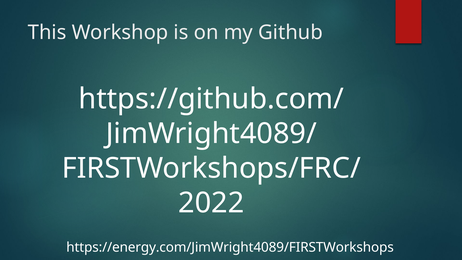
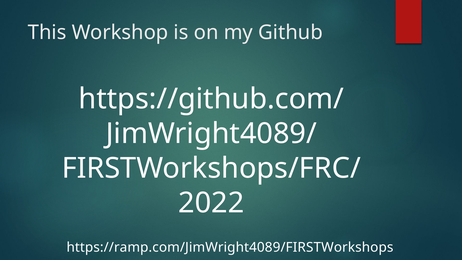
https://energy.com/JimWright4089/FIRSTWorkshops: https://energy.com/JimWright4089/FIRSTWorkshops -> https://ramp.com/JimWright4089/FIRSTWorkshops (230, 247)
